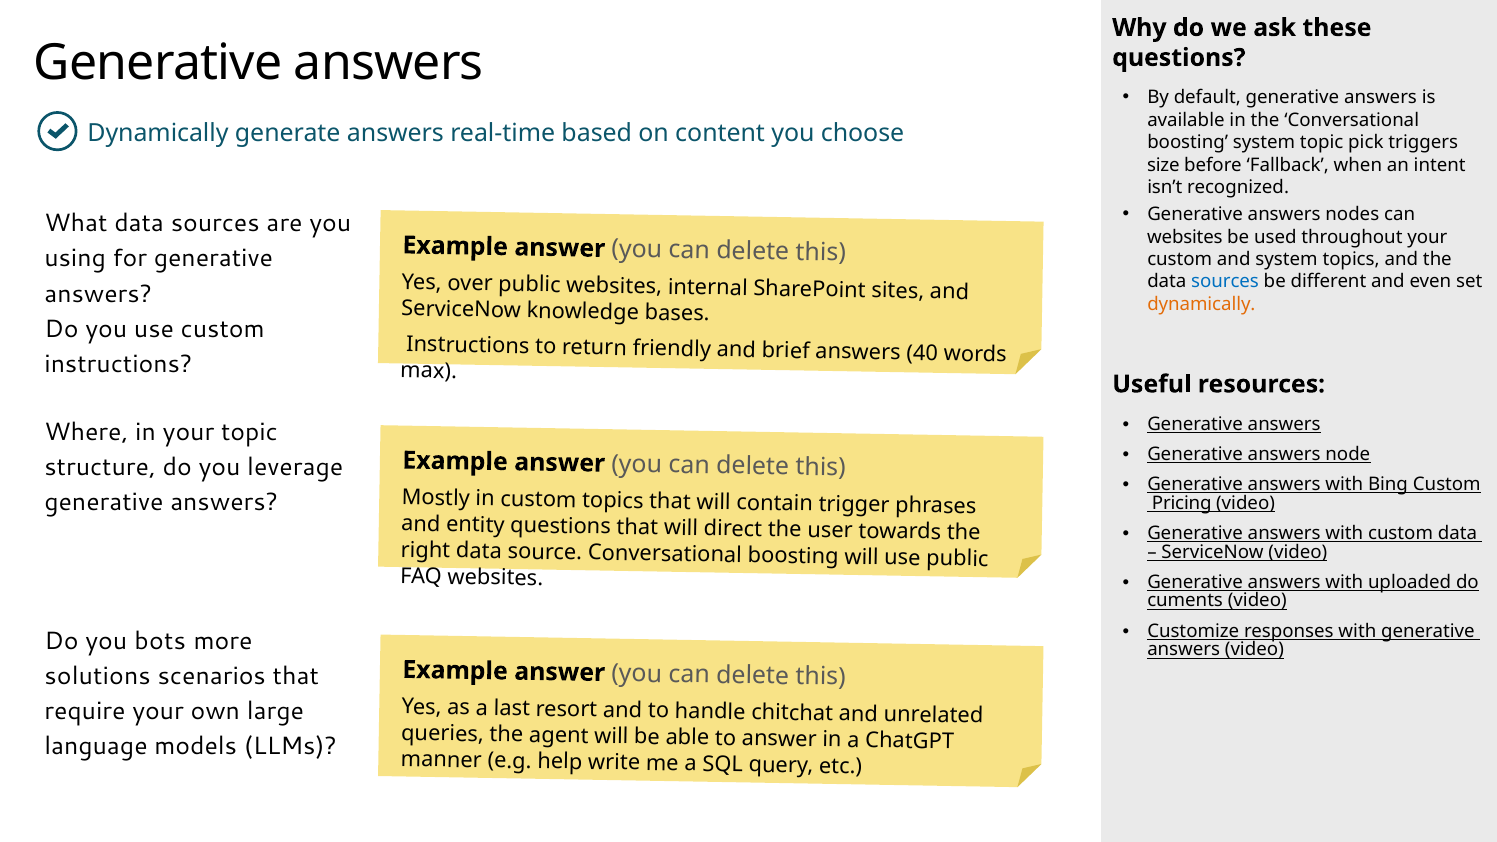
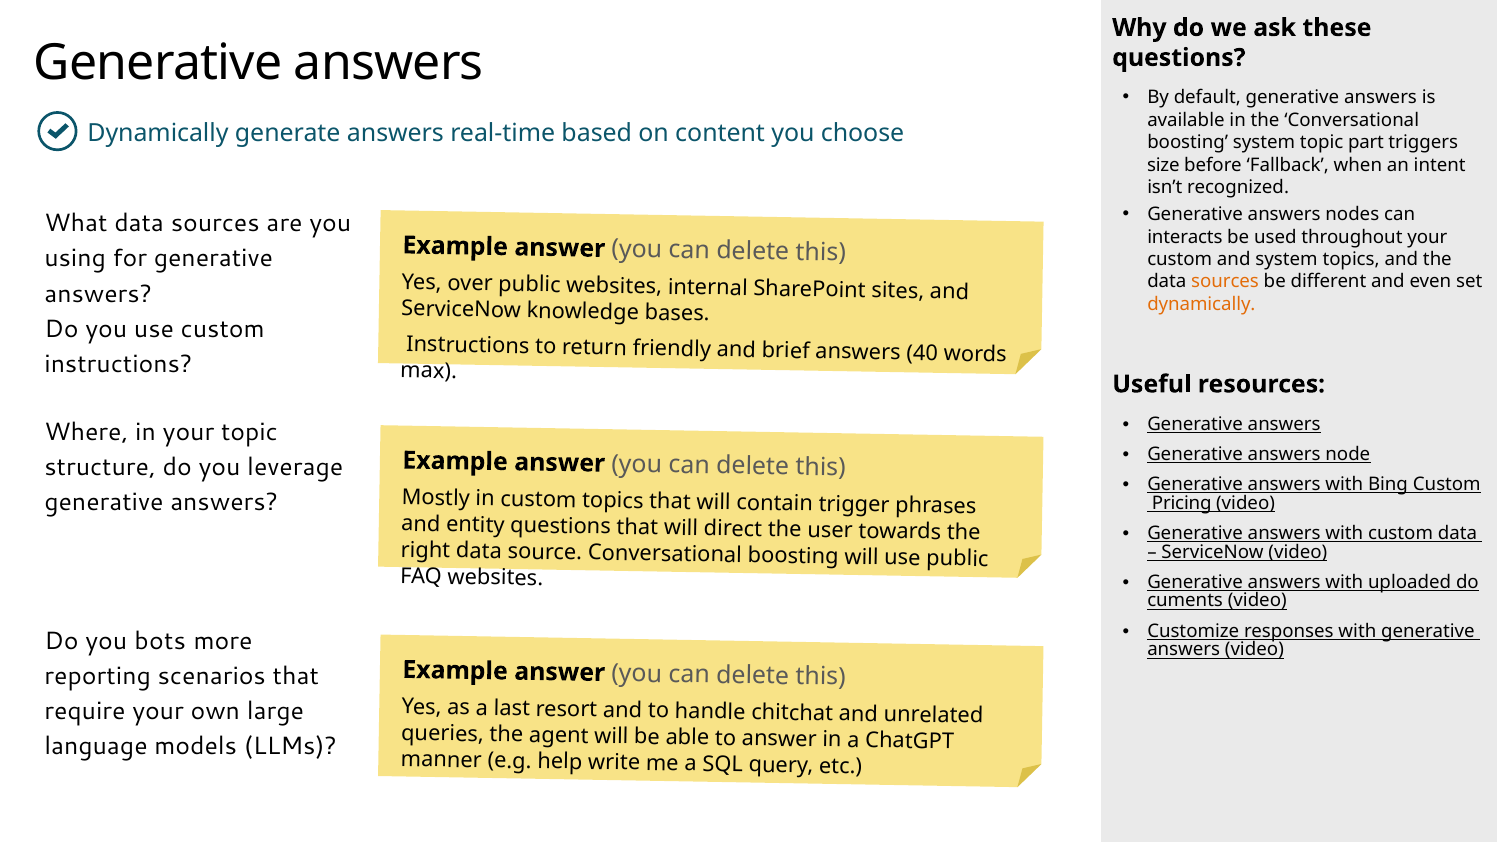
pick: pick -> part (1366, 142)
websites: websites -> interacts (1185, 237)
sources colour: blue -> orange (1225, 282)
solutions: solutions -> reporting (98, 676)
